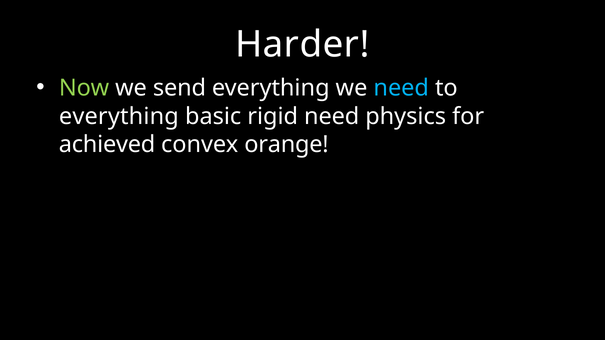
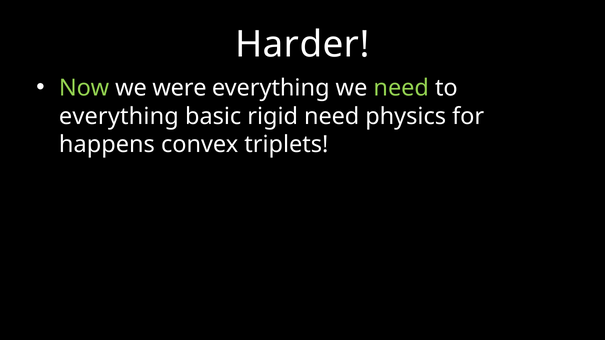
send: send -> were (180, 88)
need colour: light blue -> light green (401, 88)
achieved: achieved -> happens (107, 145)
orange: orange -> triplets (286, 145)
